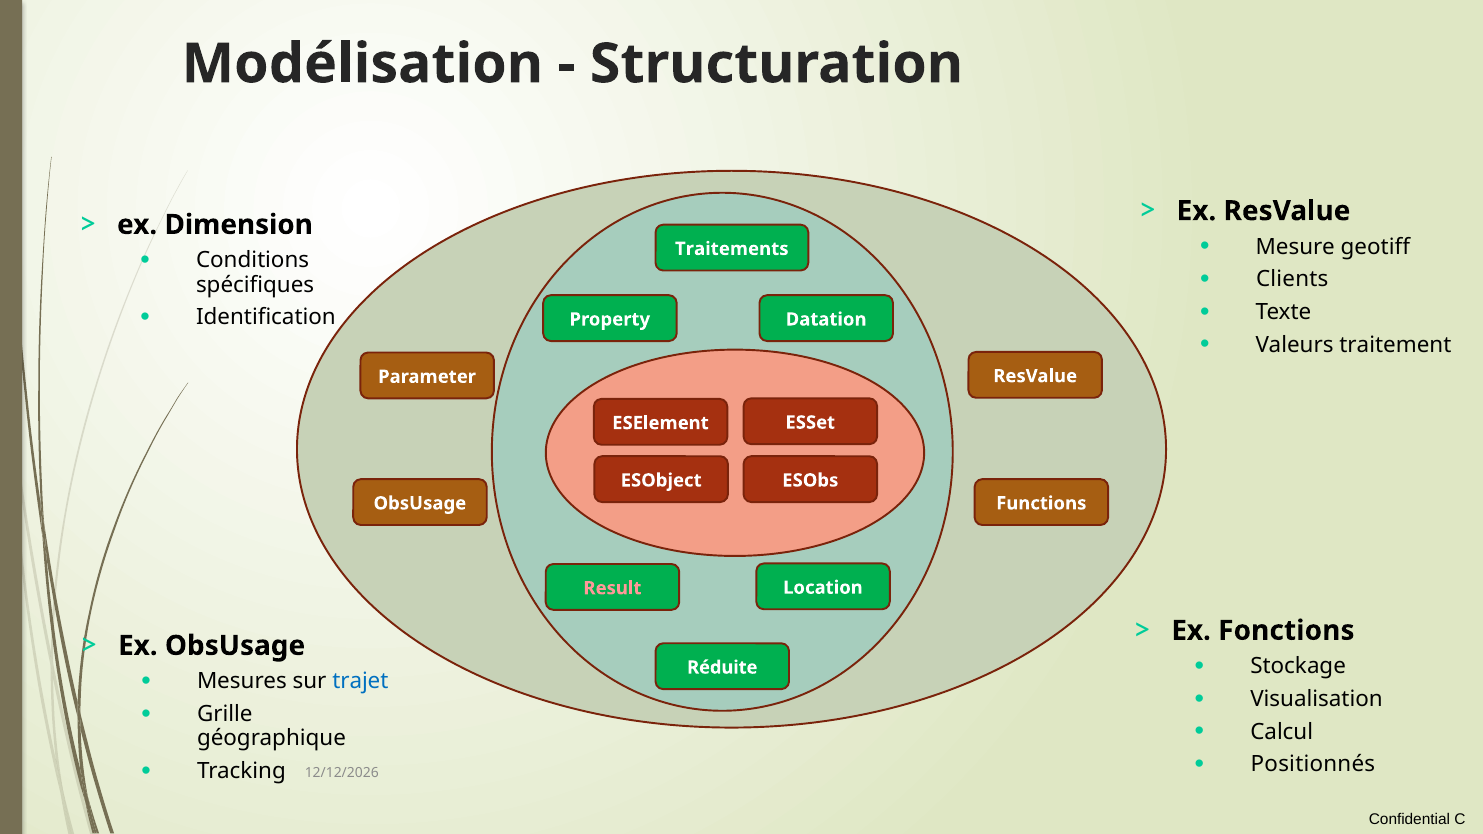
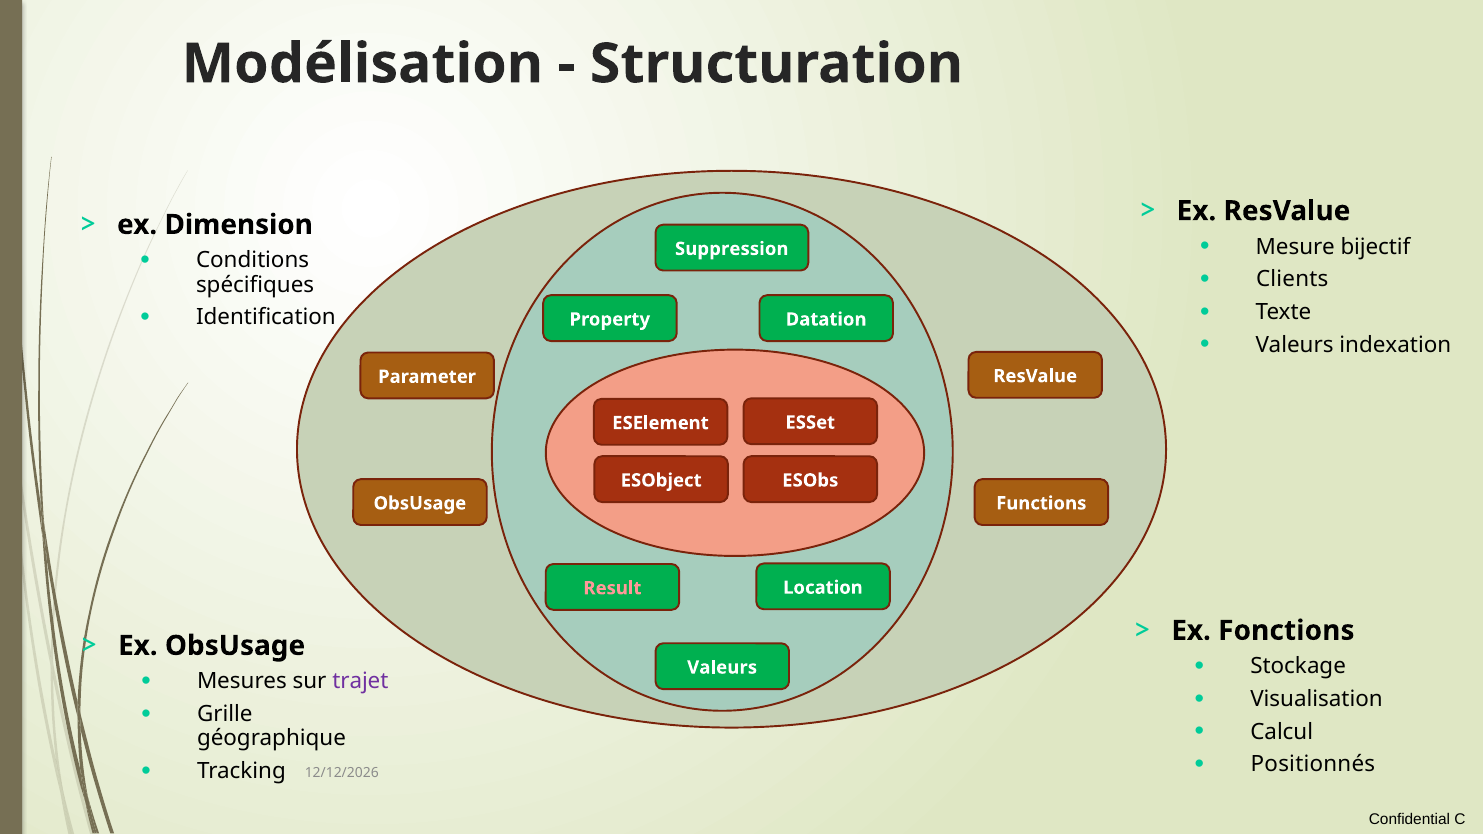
geotiff: geotiff -> bijectif (1375, 247)
Traitements: Traitements -> Suppression (732, 249)
traitement: traitement -> indexation (1395, 345)
Réduite: Réduite -> Valeurs (722, 668)
trajet colour: blue -> purple (360, 682)
